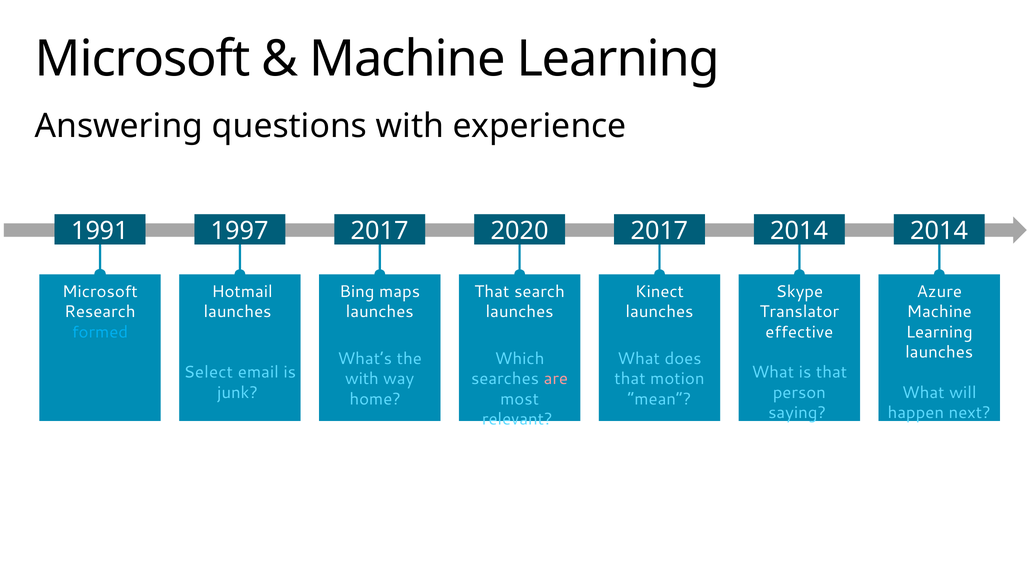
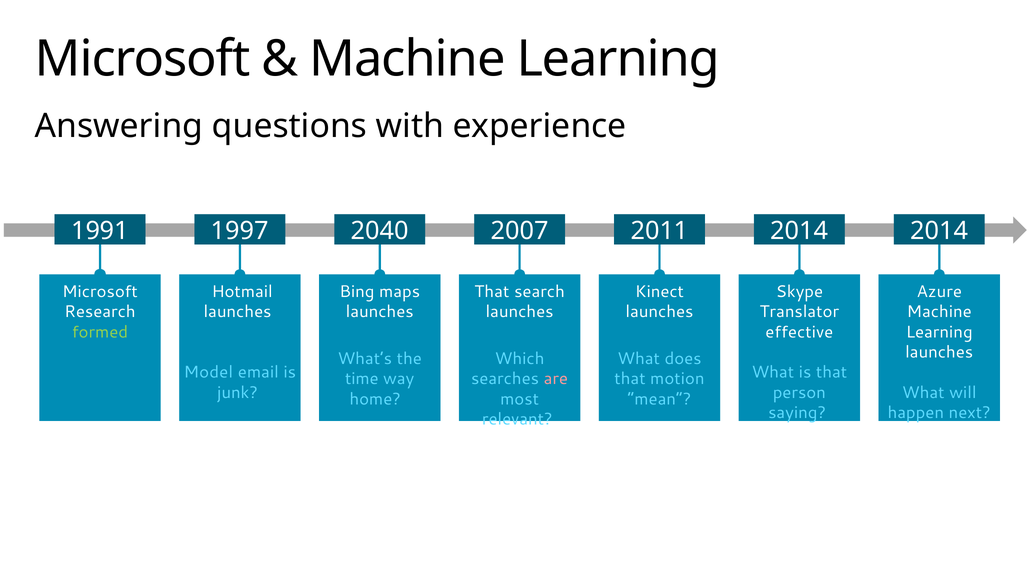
2017: 2017 -> 2040 (380, 231)
2020: 2020 -> 2007 (520, 231)
2017: 2017 -> 2011 (660, 231)
formed colour: light blue -> light green (100, 332)
Select: Select -> Model (208, 373)
with: with -> time (362, 379)
